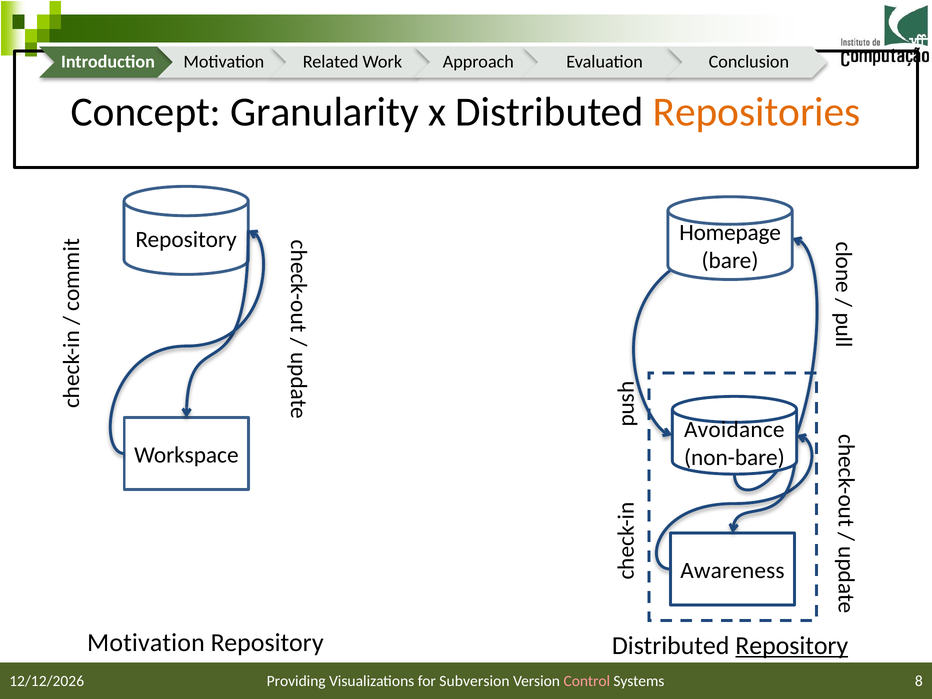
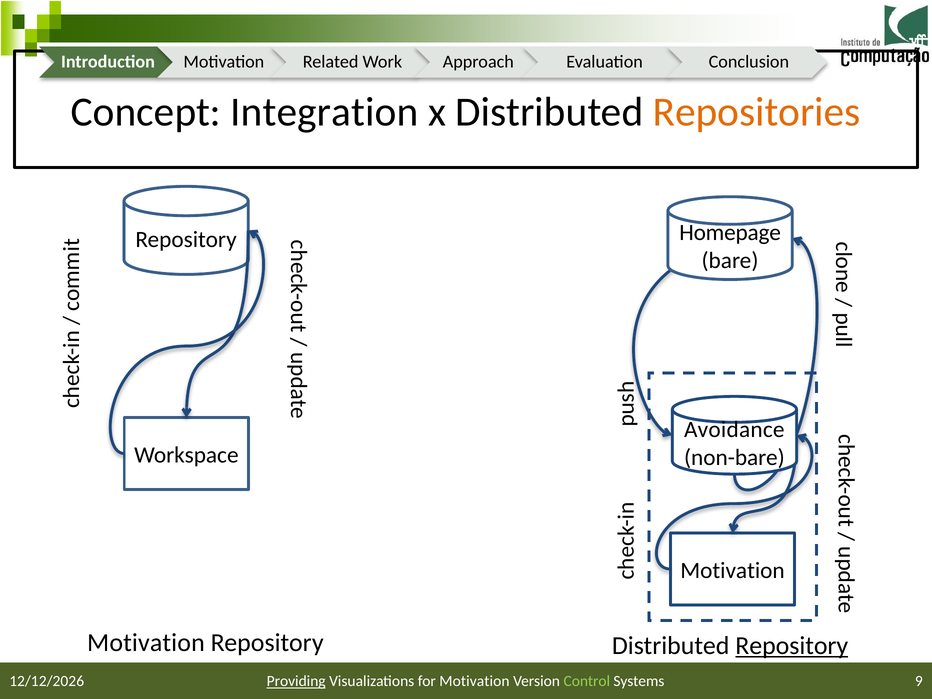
Granularity: Granularity -> Integration (324, 112)
Awareness: Awareness -> Motivation (732, 571)
Providing underline: none -> present (296, 681)
for Subversion: Subversion -> Motivation (474, 681)
Control colour: pink -> light green (587, 681)
8: 8 -> 9 (919, 681)
